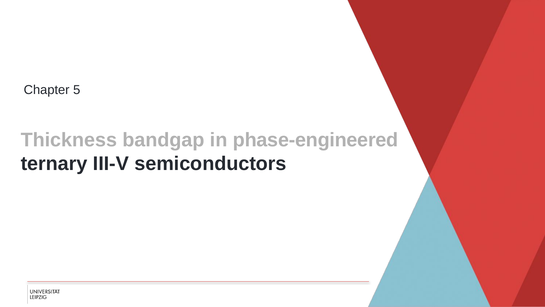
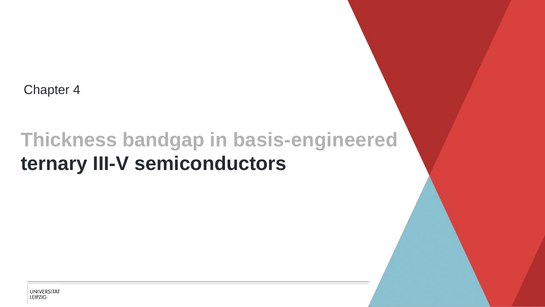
5: 5 -> 4 (77, 90)
phase-engineered: phase-engineered -> basis-engineered (315, 140)
